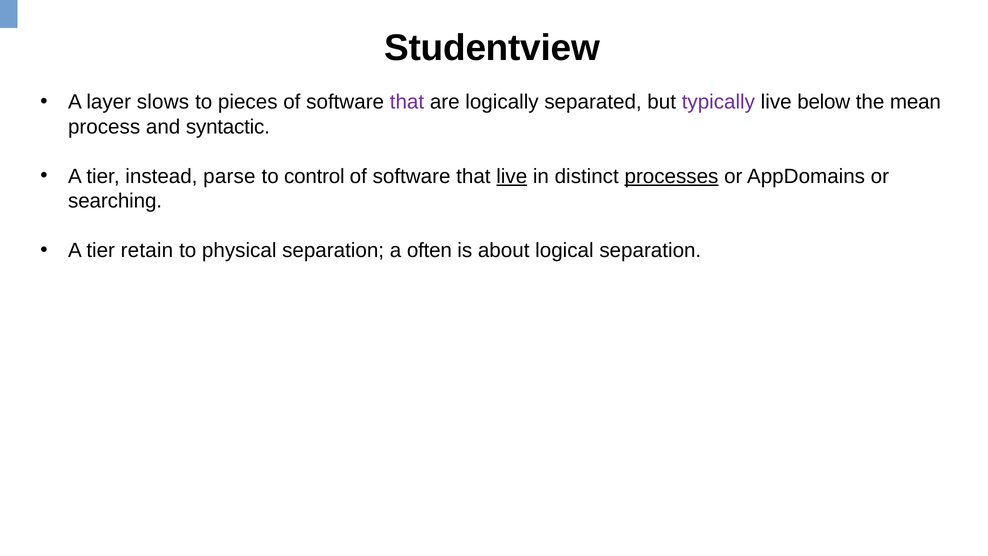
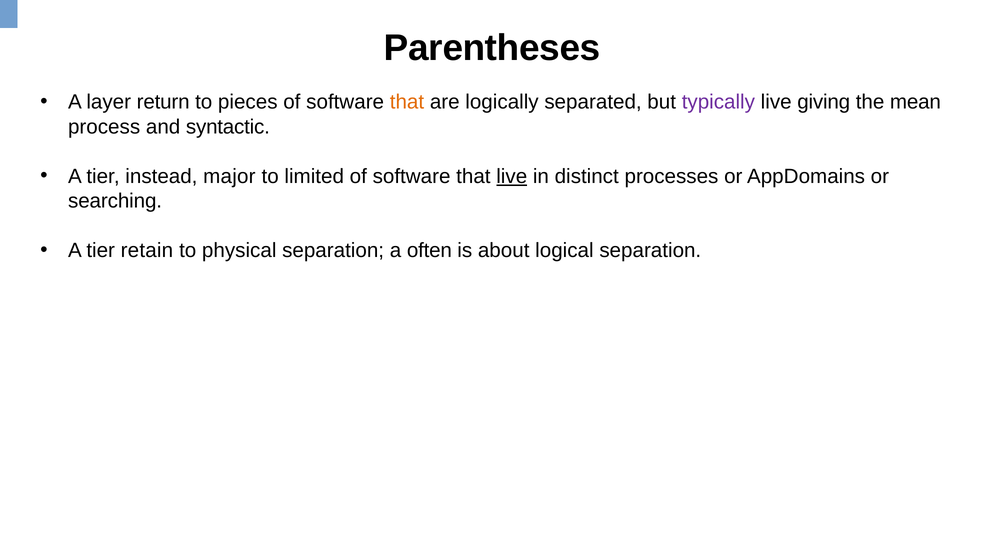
Studentview: Studentview -> Parentheses (492, 48)
slows: slows -> return (163, 102)
that colour: purple -> orange (407, 102)
below: below -> giving (824, 102)
parse: parse -> major (229, 176)
control: control -> limited (314, 176)
processes underline: present -> none (671, 176)
